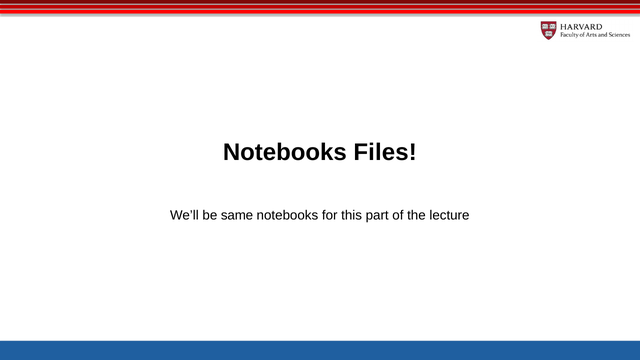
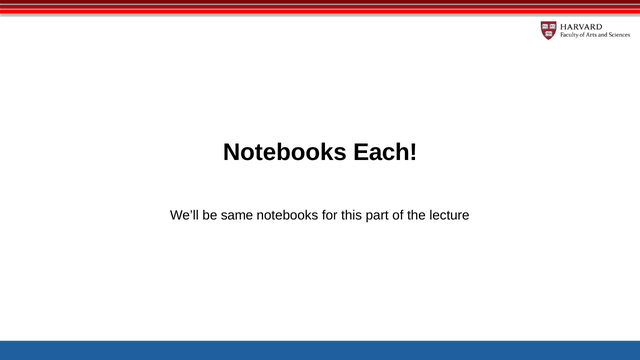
Files: Files -> Each (385, 152)
